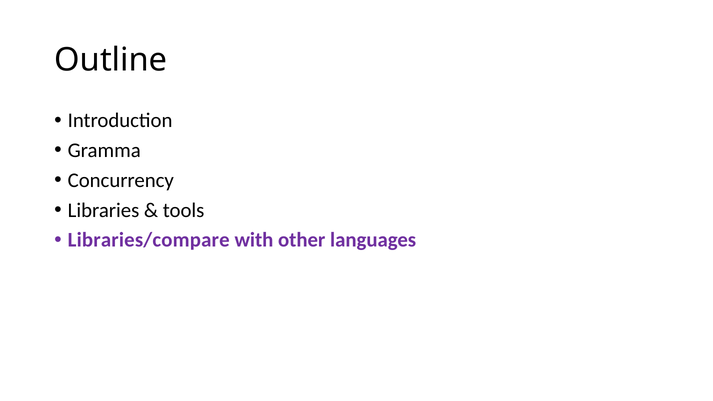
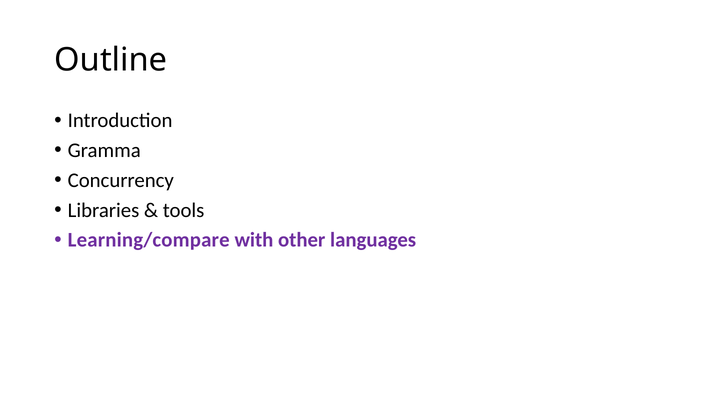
Libraries/compare: Libraries/compare -> Learning/compare (149, 240)
